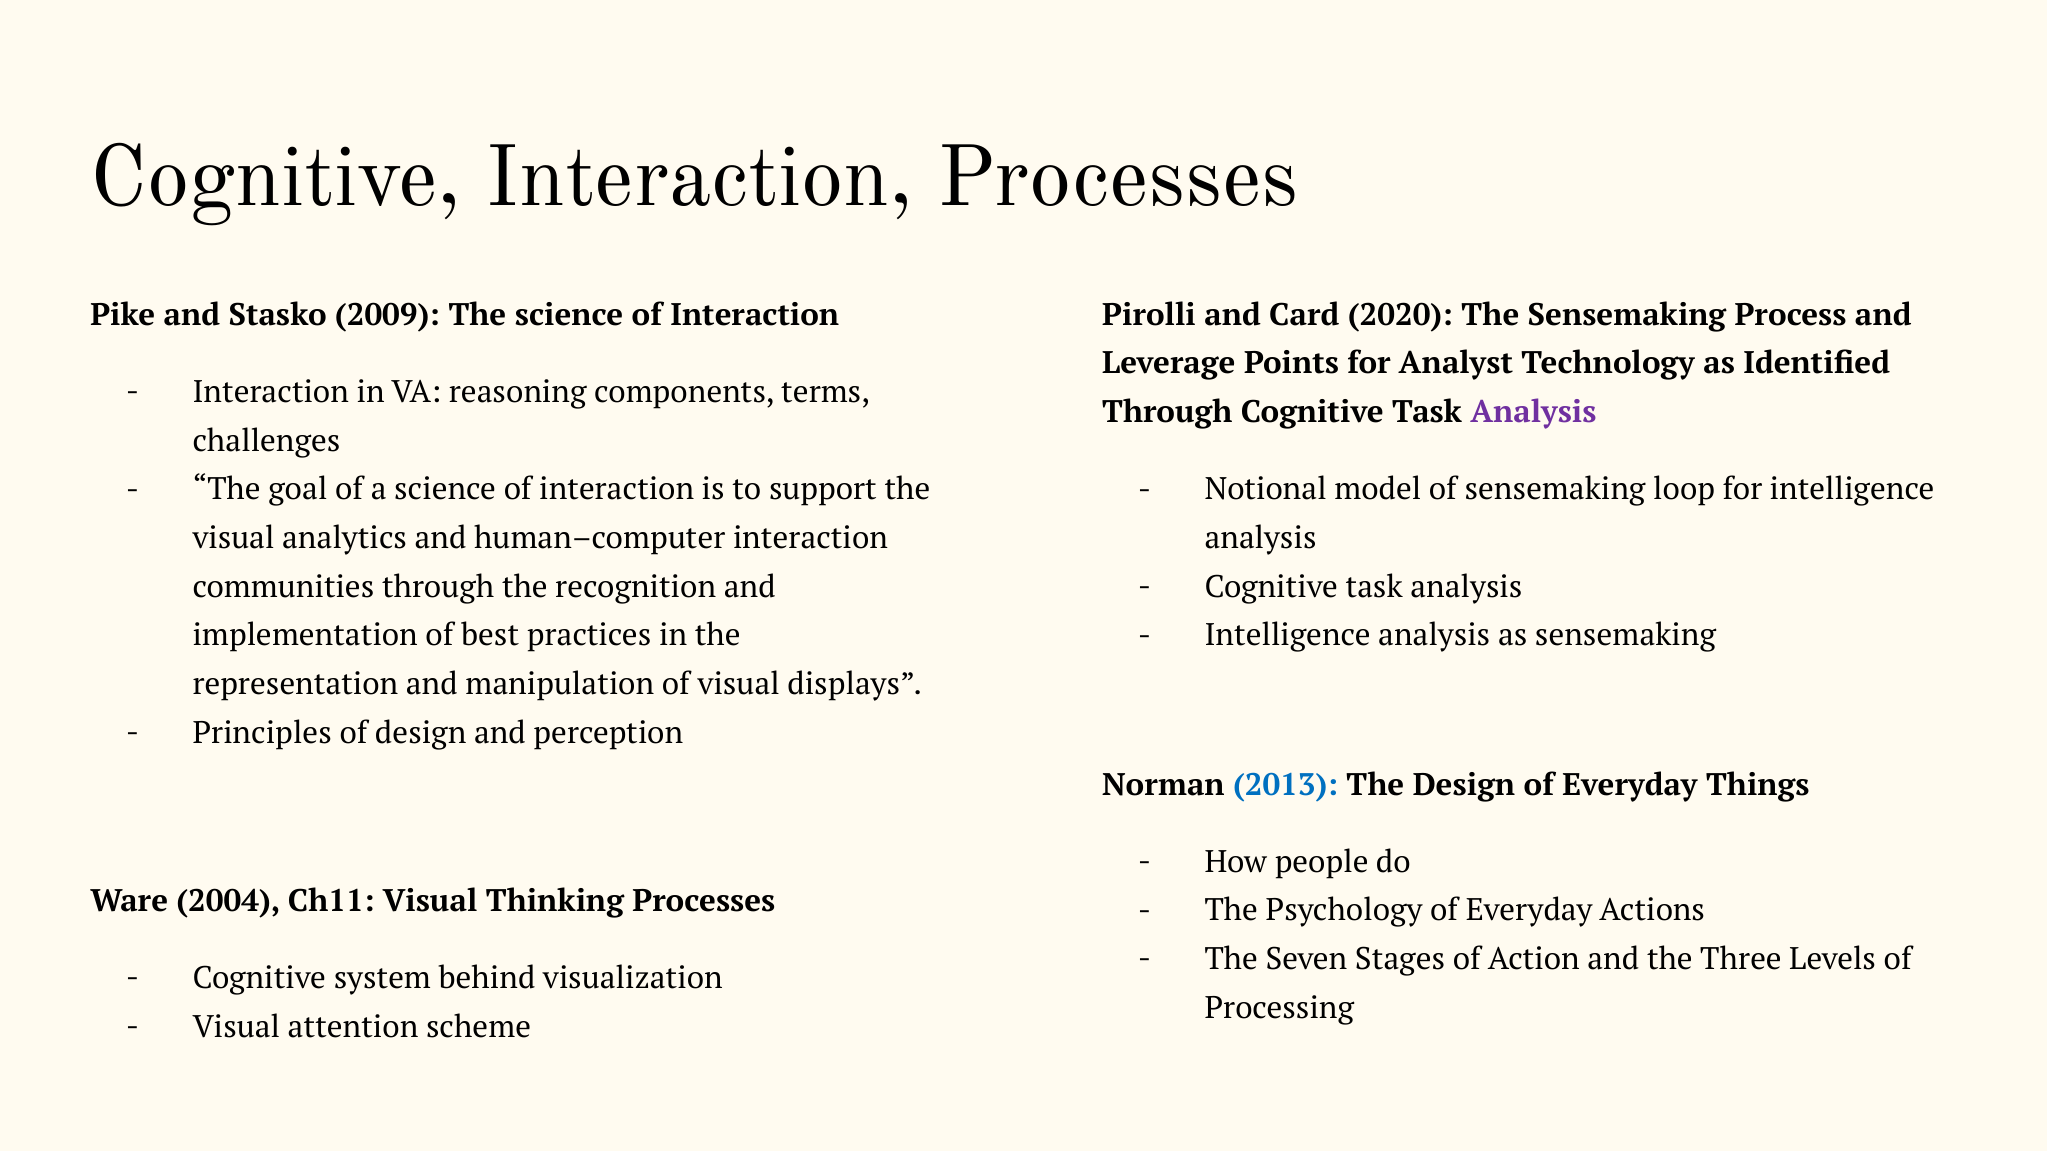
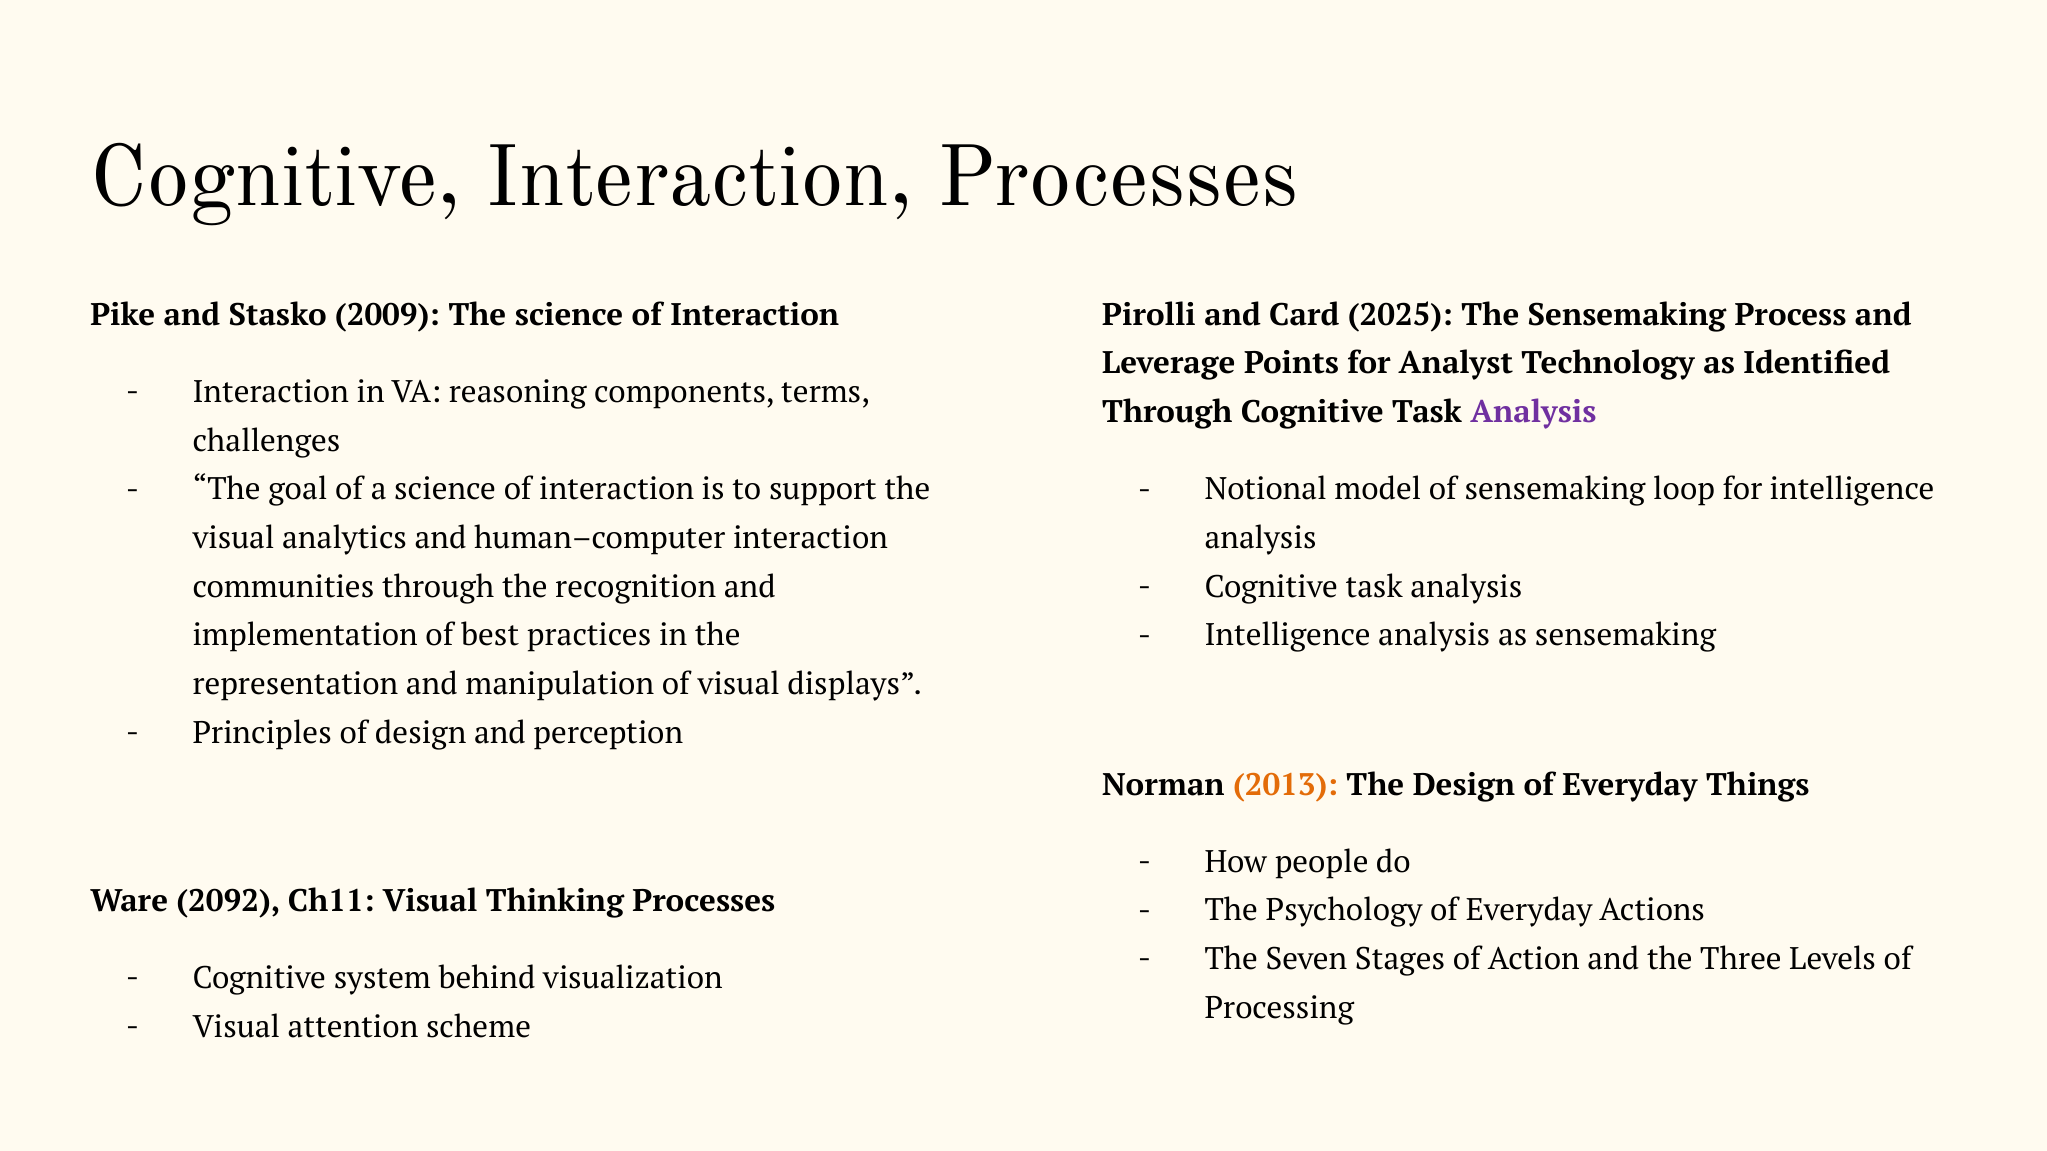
2020: 2020 -> 2025 (1400, 315)
2013 colour: blue -> orange (1286, 785)
2004: 2004 -> 2092 (228, 901)
